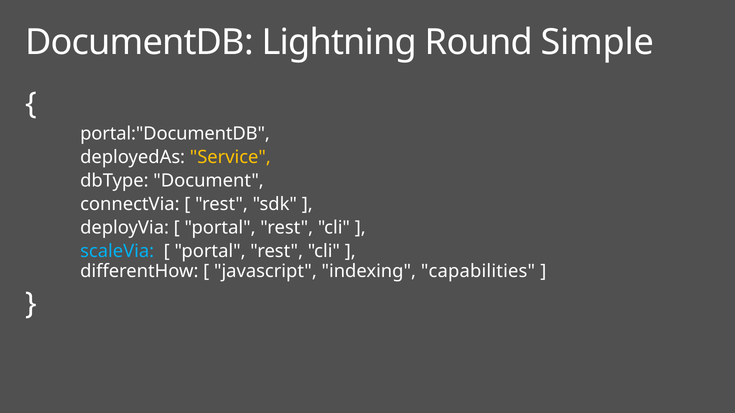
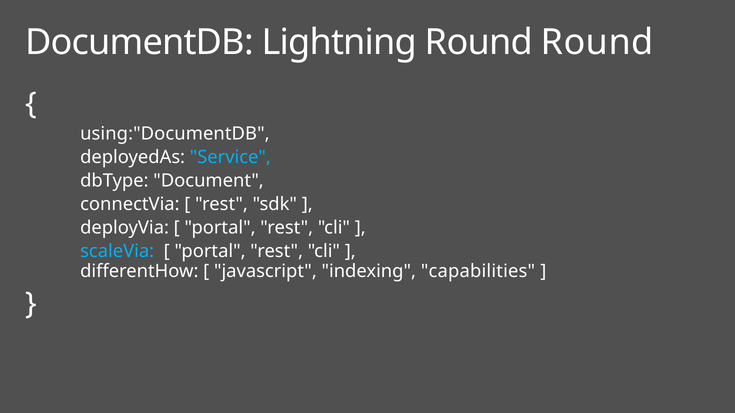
Round Simple: Simple -> Round (597, 42)
portal:"DocumentDB: portal:"DocumentDB -> using:"DocumentDB (175, 134)
Service colour: yellow -> light blue (230, 157)
